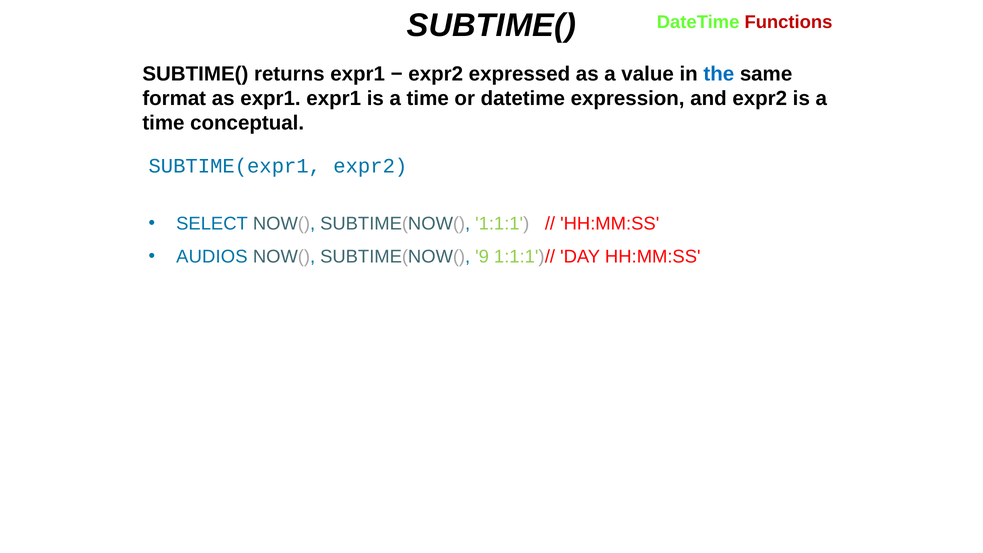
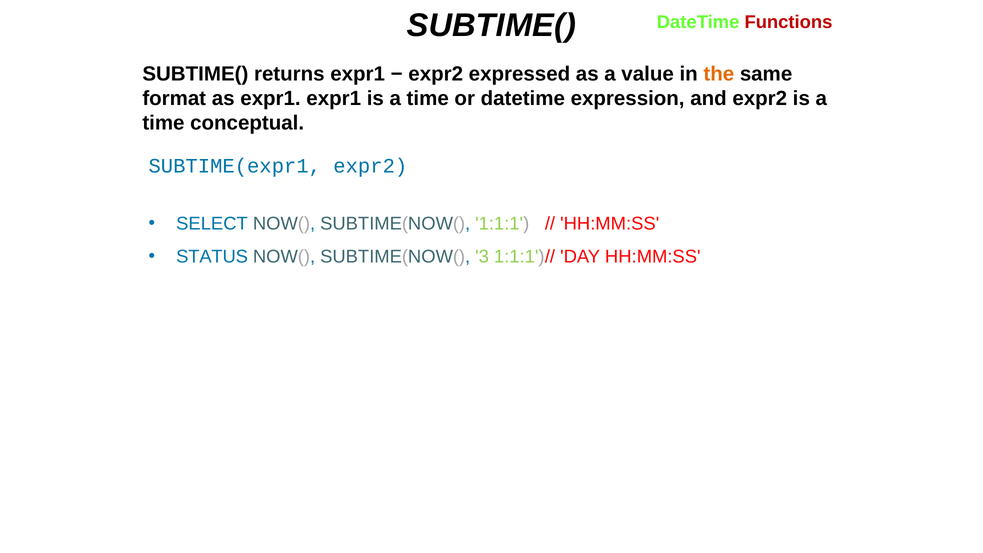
the colour: blue -> orange (719, 74)
AUDIOS: AUDIOS -> STATUS (212, 257)
9: 9 -> 3 (482, 257)
